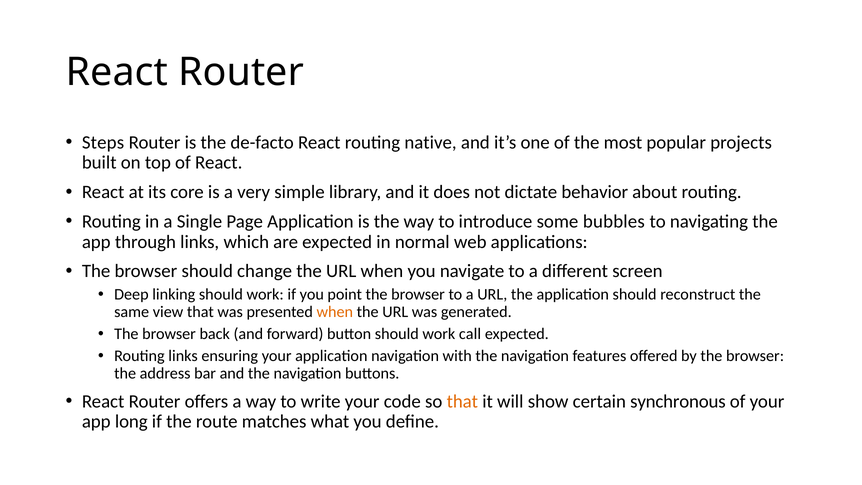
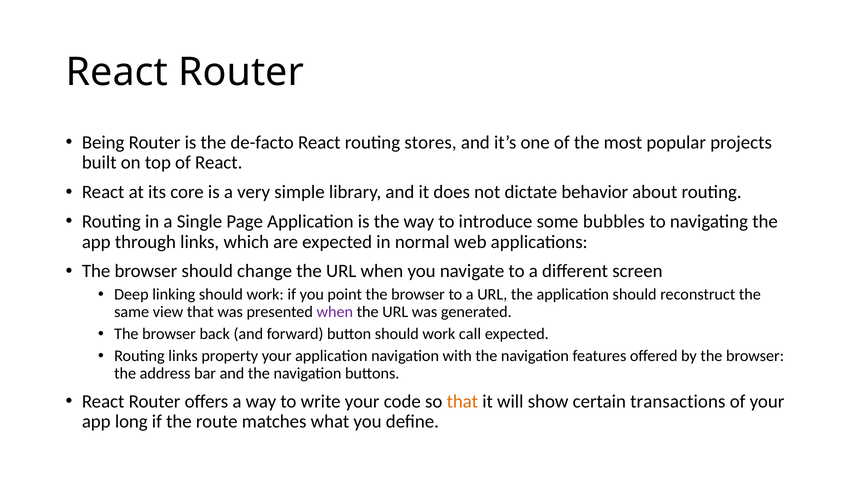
Steps: Steps -> Being (103, 142)
native: native -> stores (430, 142)
when colour: orange -> purple (335, 312)
ensuring: ensuring -> property (230, 356)
synchronous: synchronous -> transactions (678, 401)
